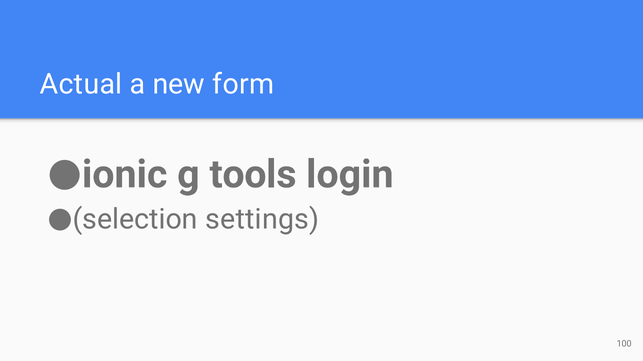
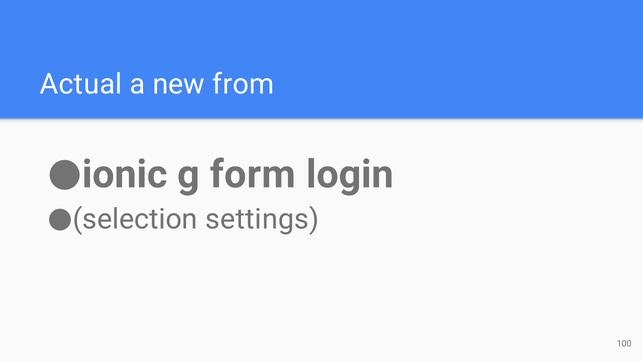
form: form -> from (243, 84)
tools: tools -> form (253, 175)
